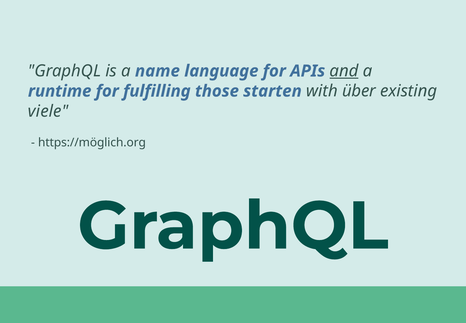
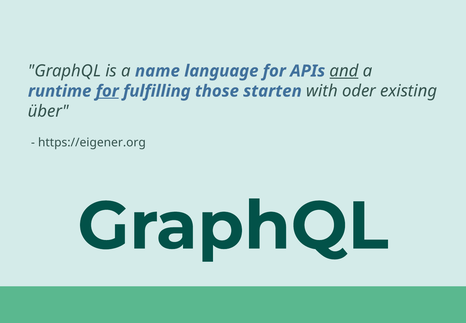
for underline: none -> present (107, 91)
über: über -> oder (359, 91)
viele: viele -> über (48, 111)
https://möglich.org: https://möglich.org -> https://eigener.org (92, 142)
